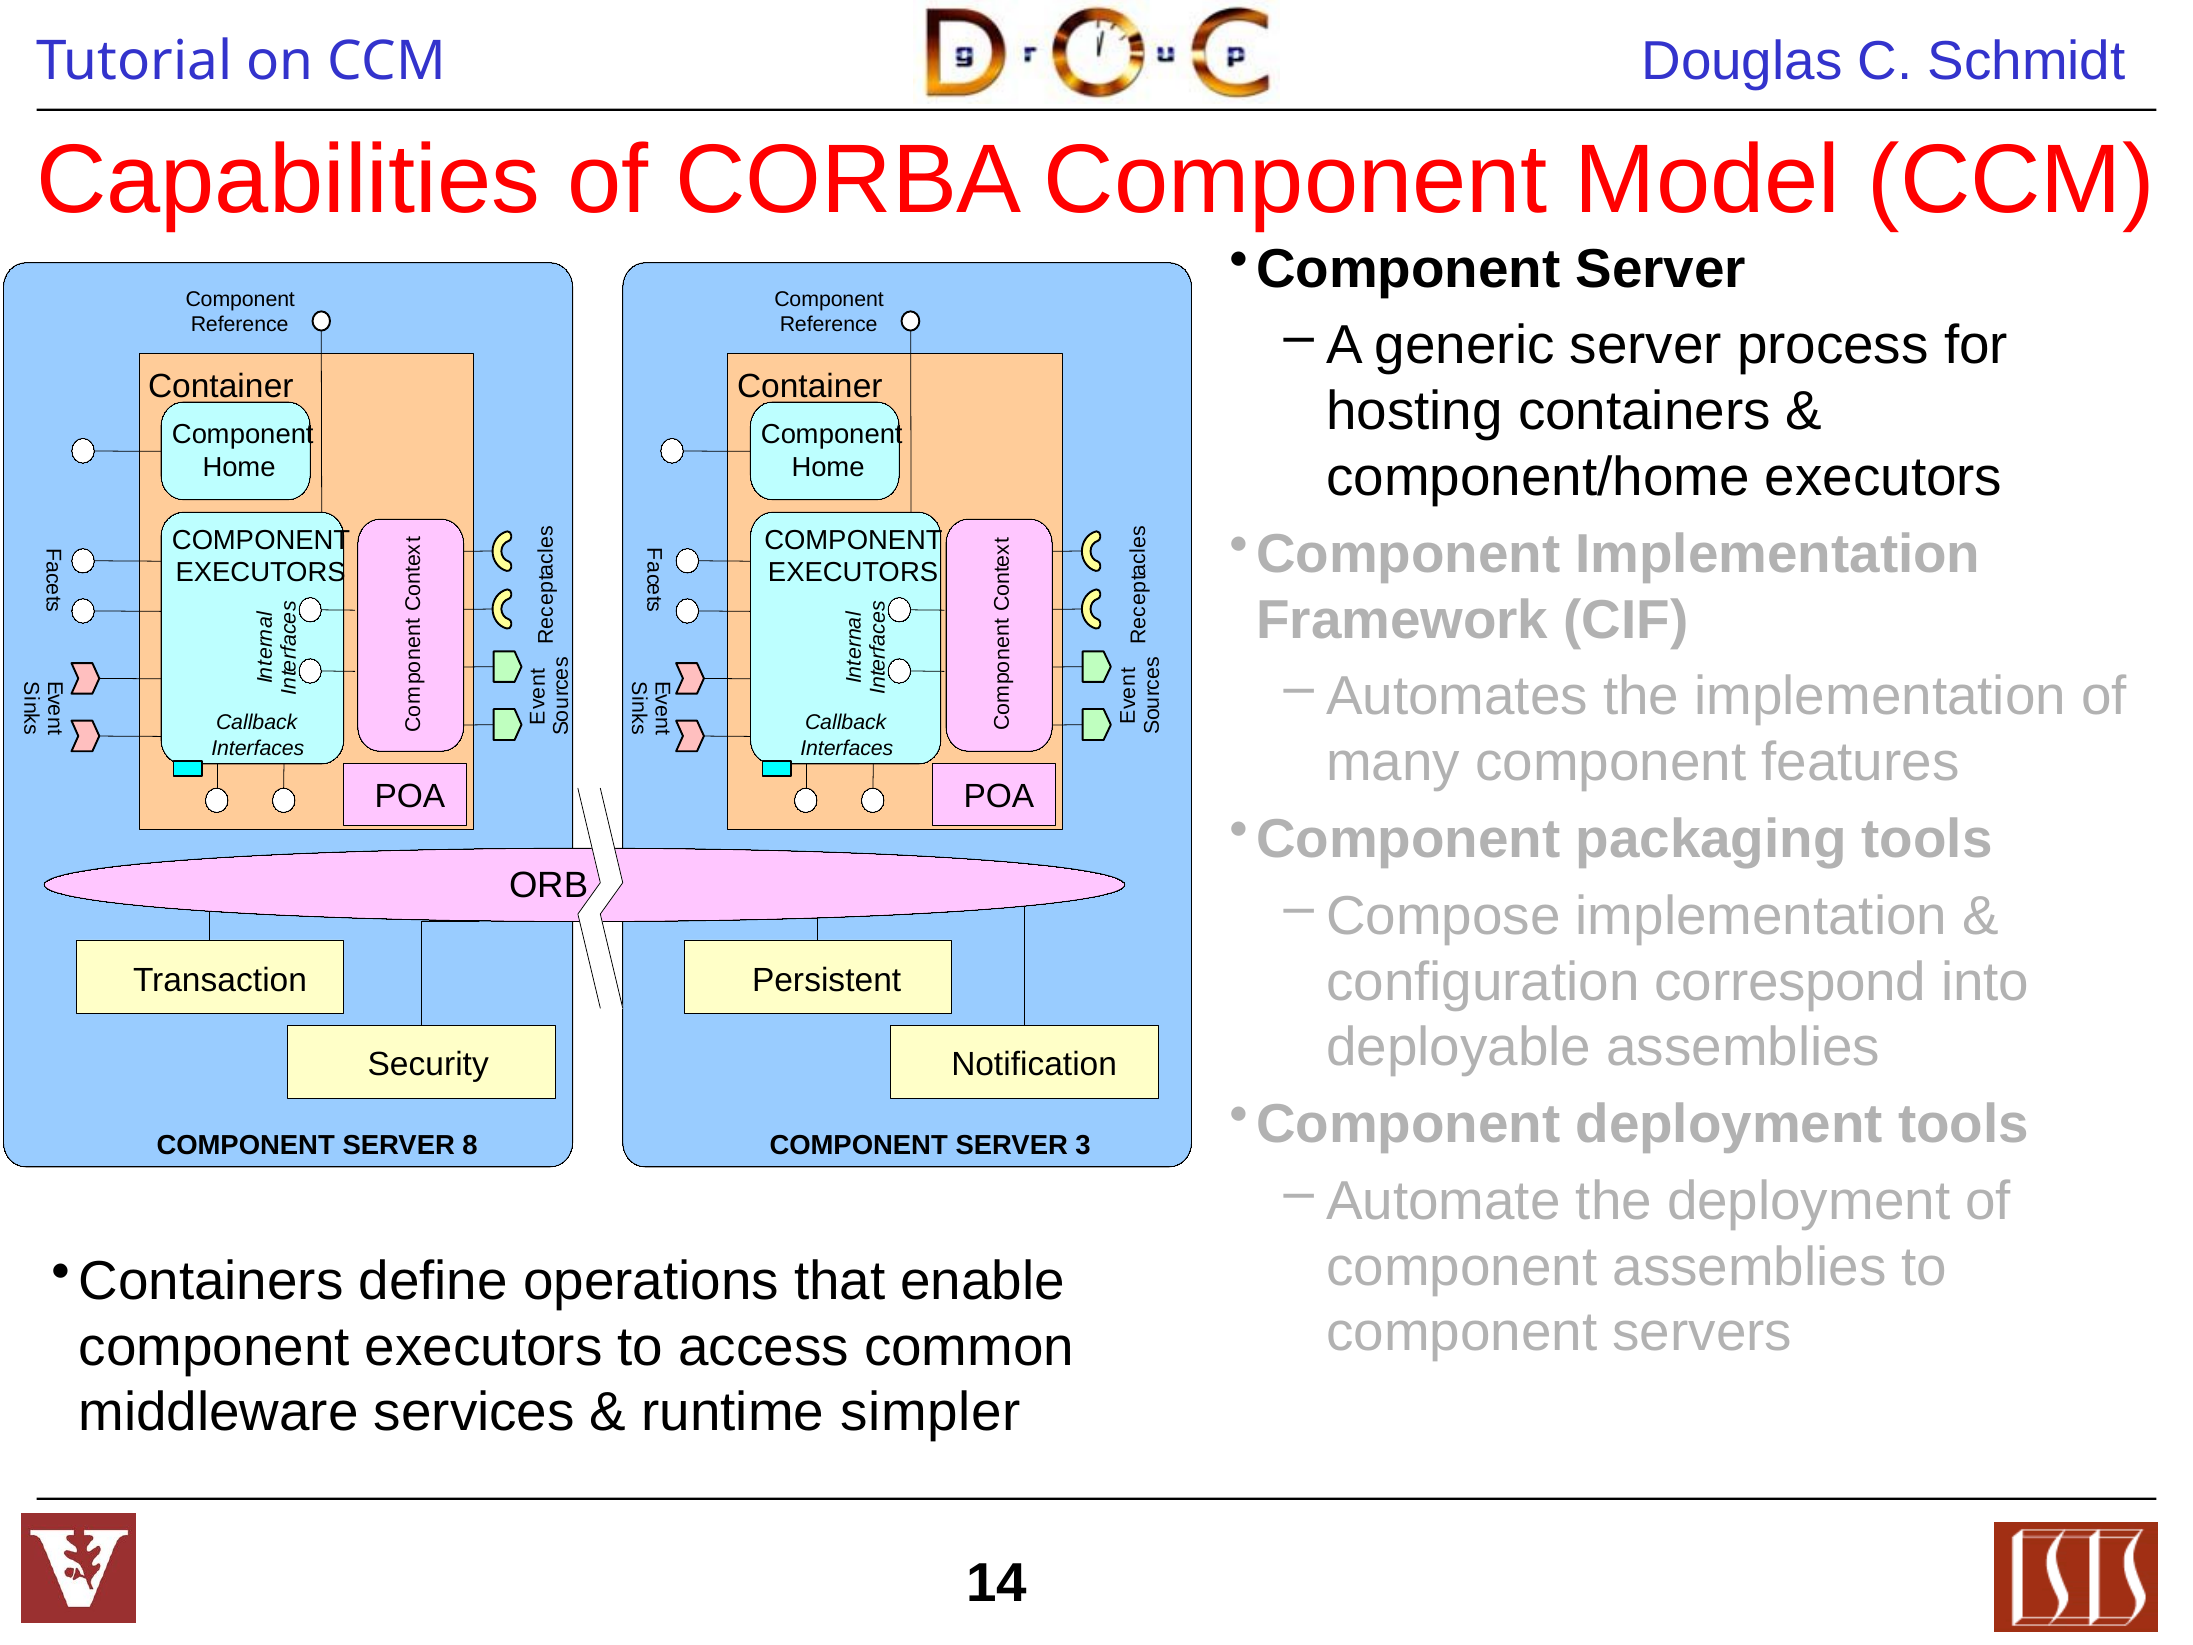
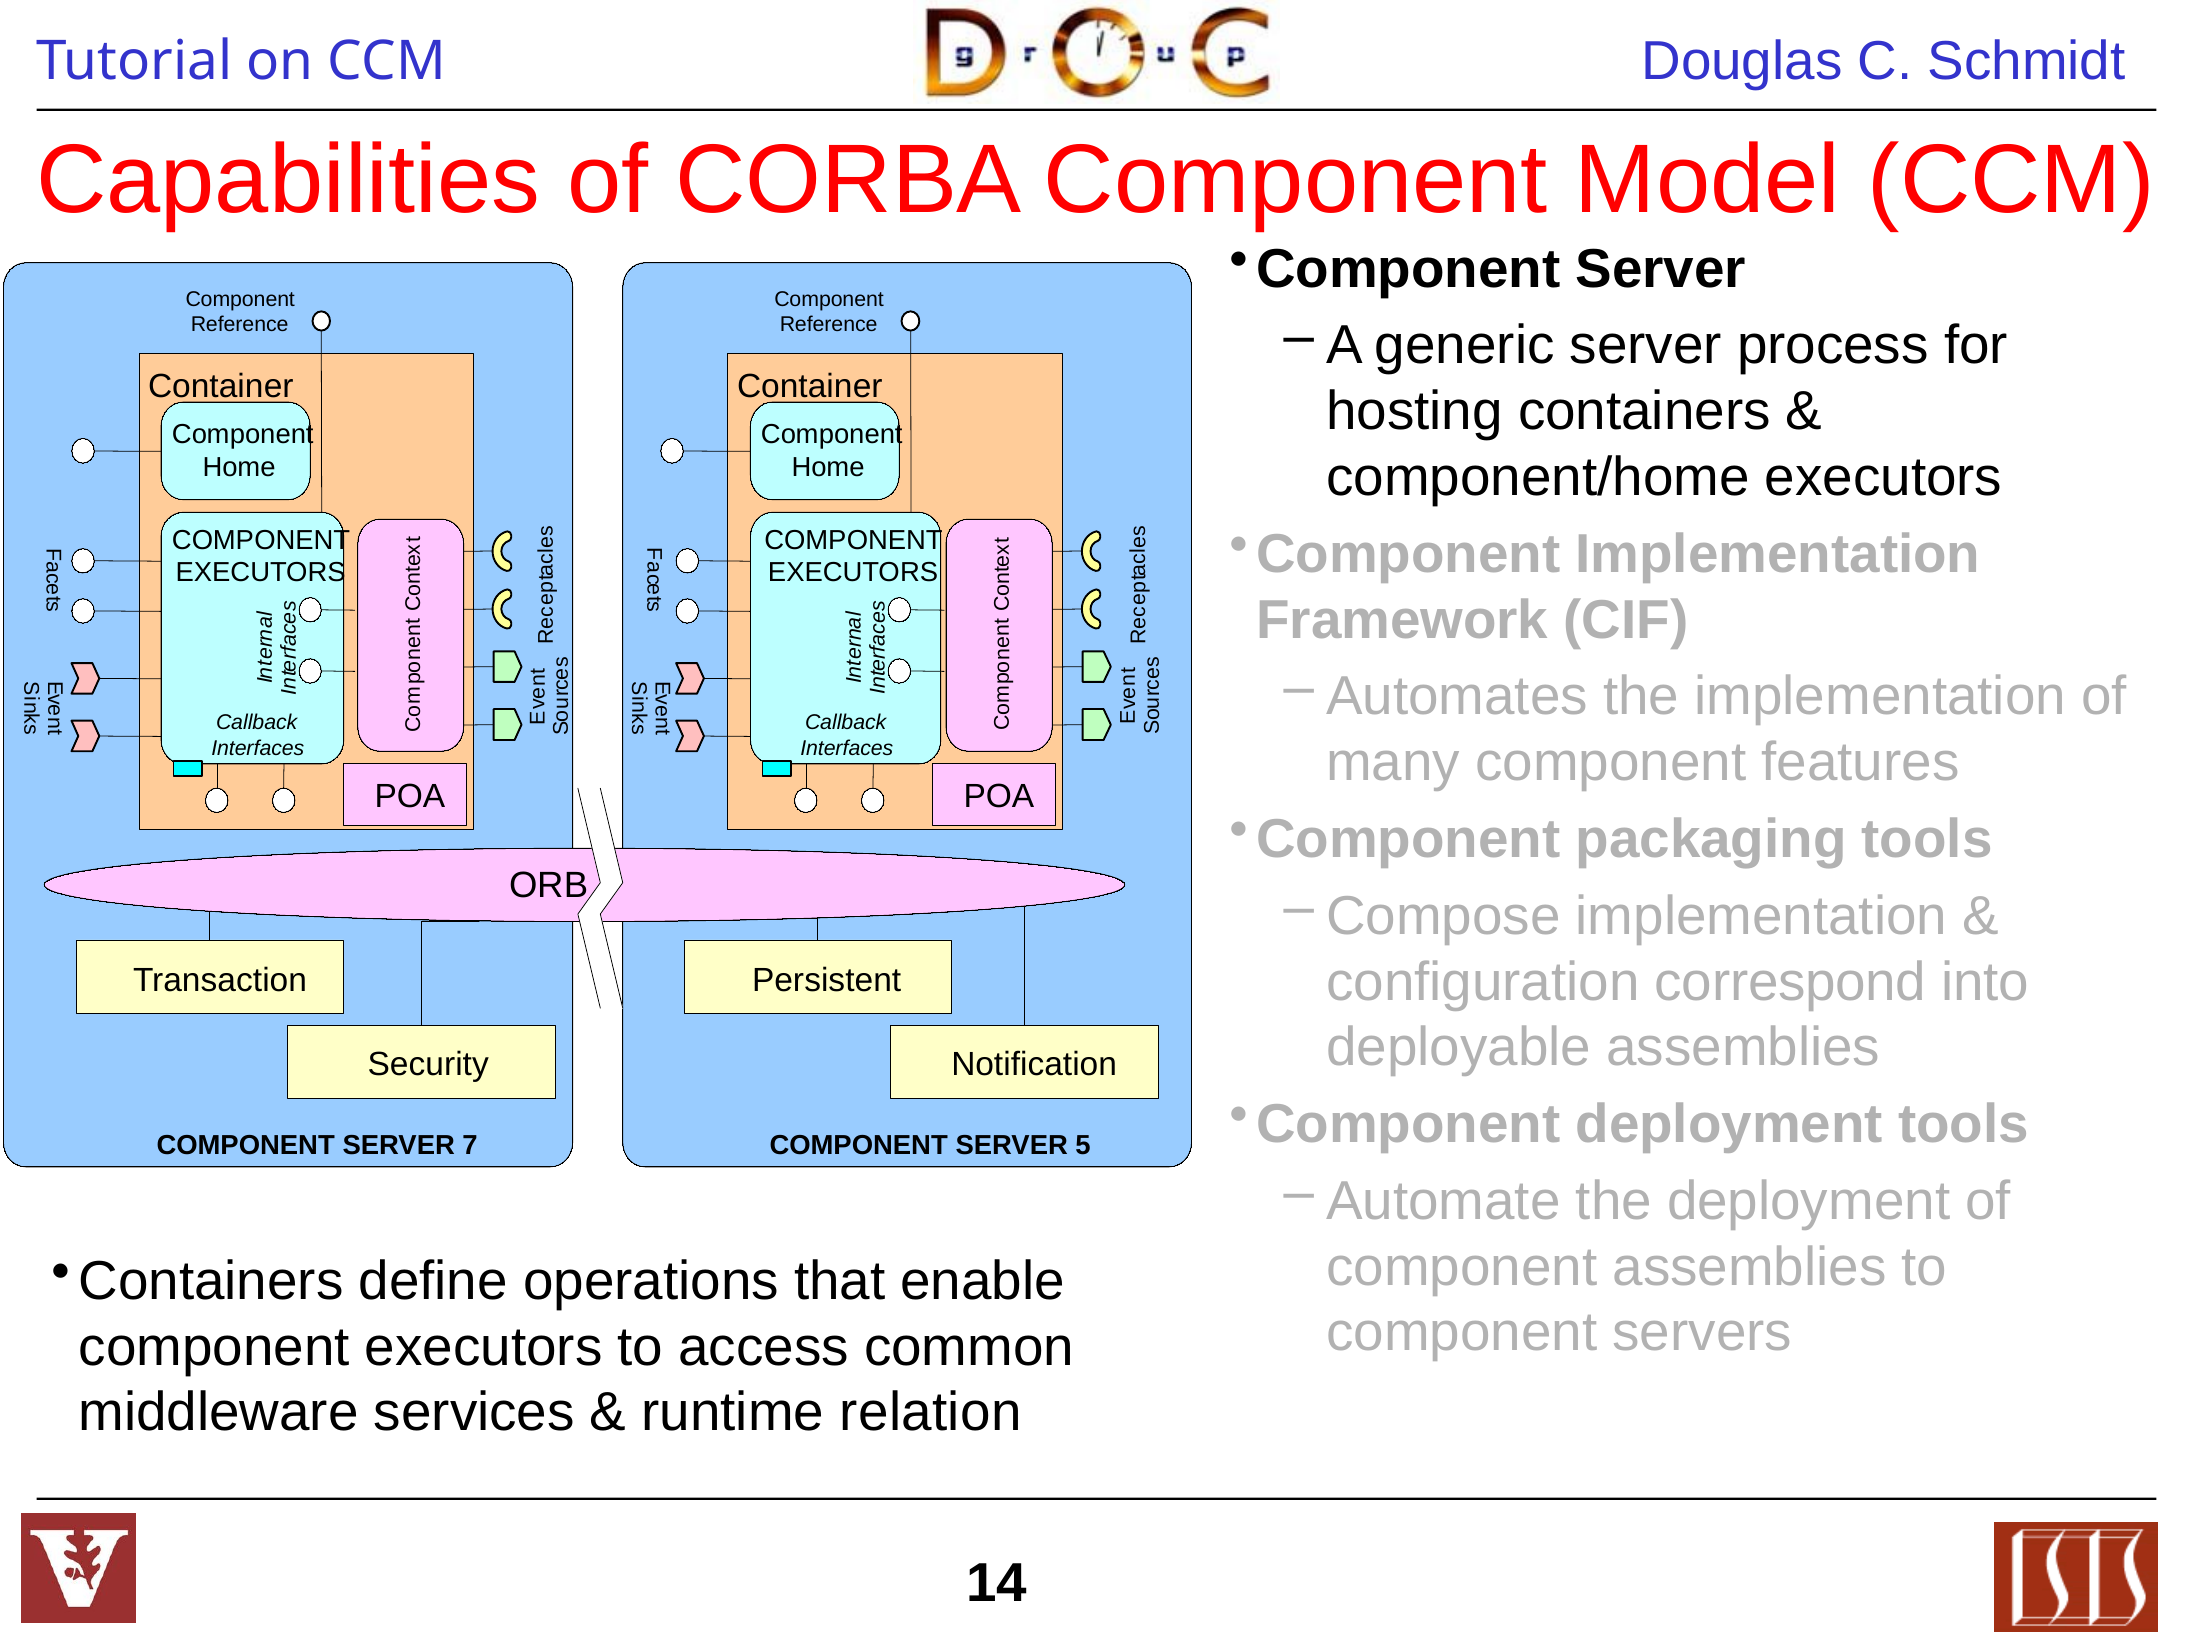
8: 8 -> 7 (470, 1145)
3: 3 -> 5 (1083, 1145)
simpler: simpler -> relation (931, 1413)
